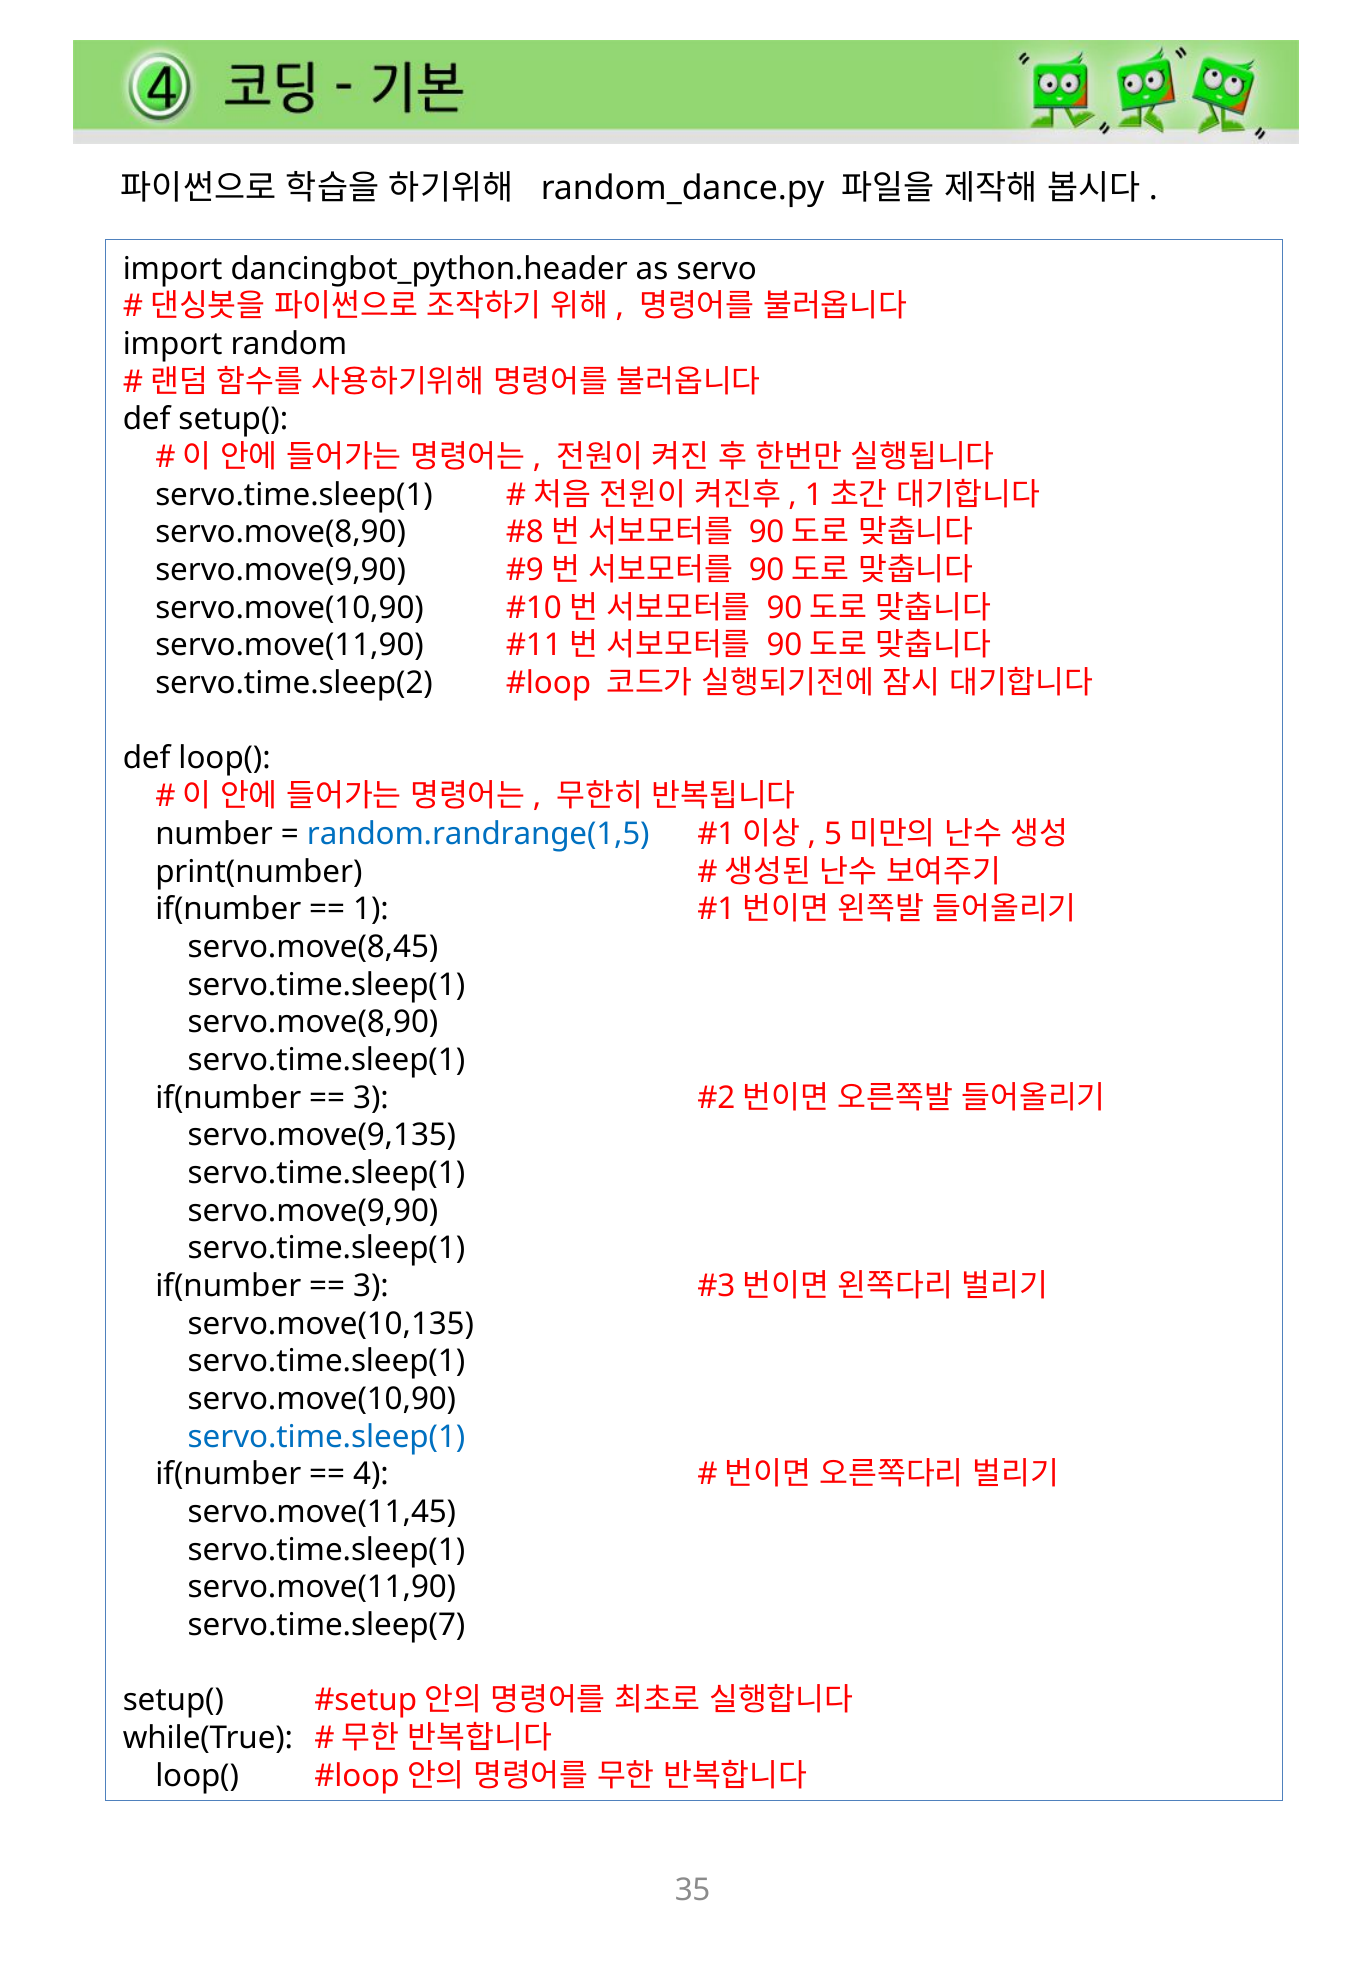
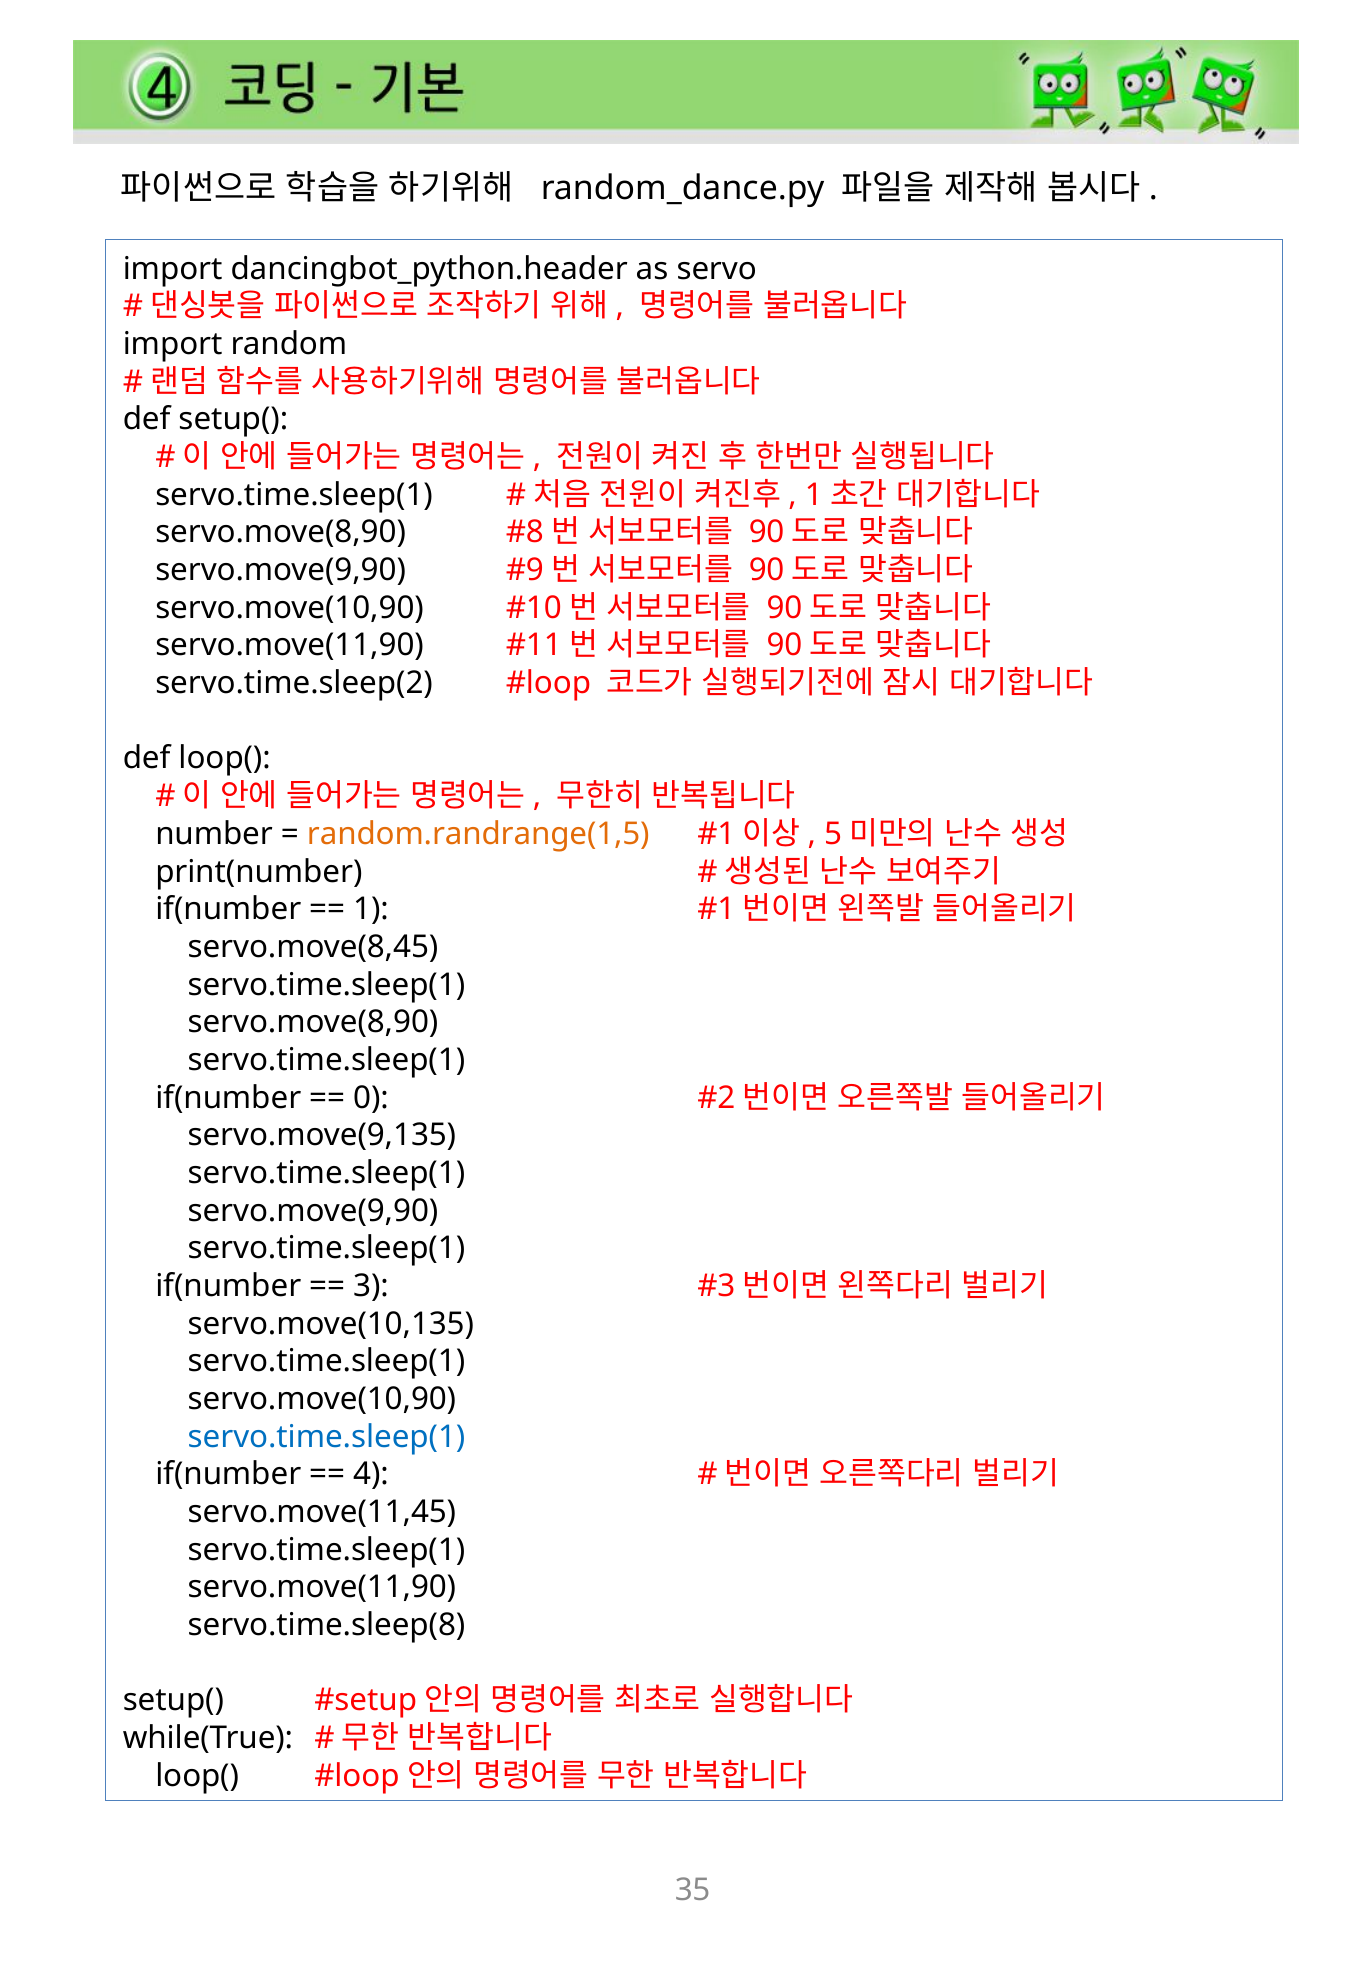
random.randrange(1,5 colour: blue -> orange (478, 834)
3: 3 -> 0 (371, 1098)
servo.time.sleep(7: servo.time.sleep(7 -> servo.time.sleep(8 (327, 1626)
